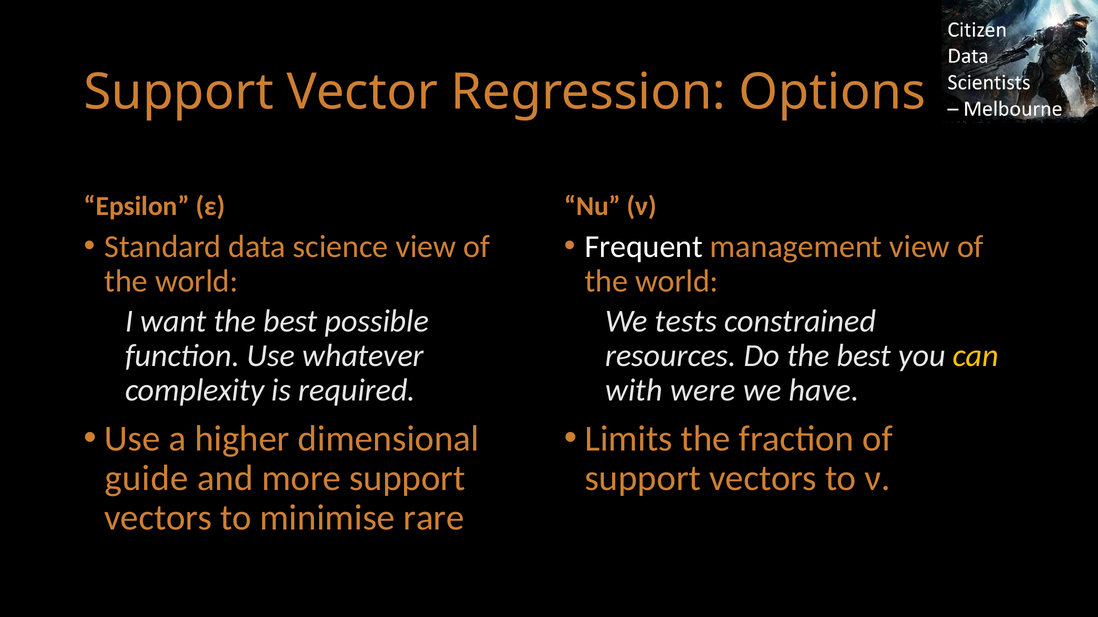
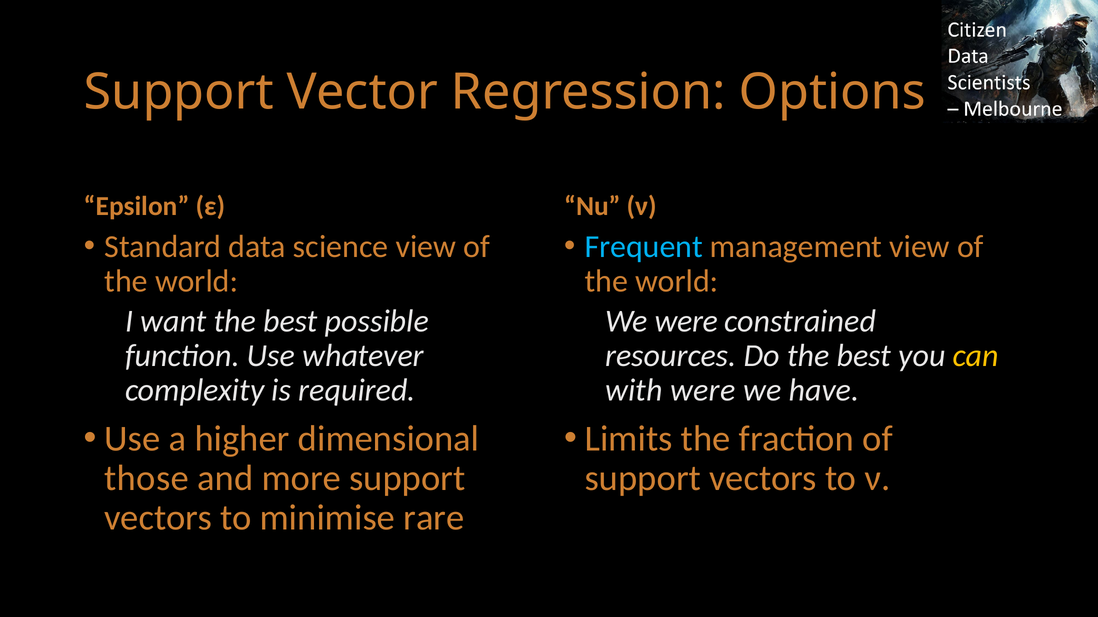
Frequent colour: white -> light blue (644, 247)
We tests: tests -> were (686, 322)
guide: guide -> those (147, 479)
